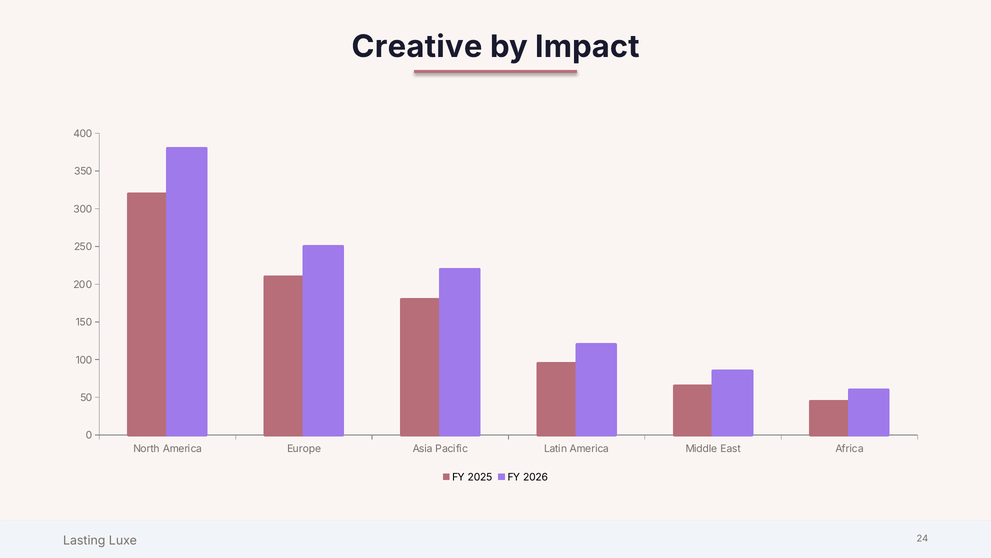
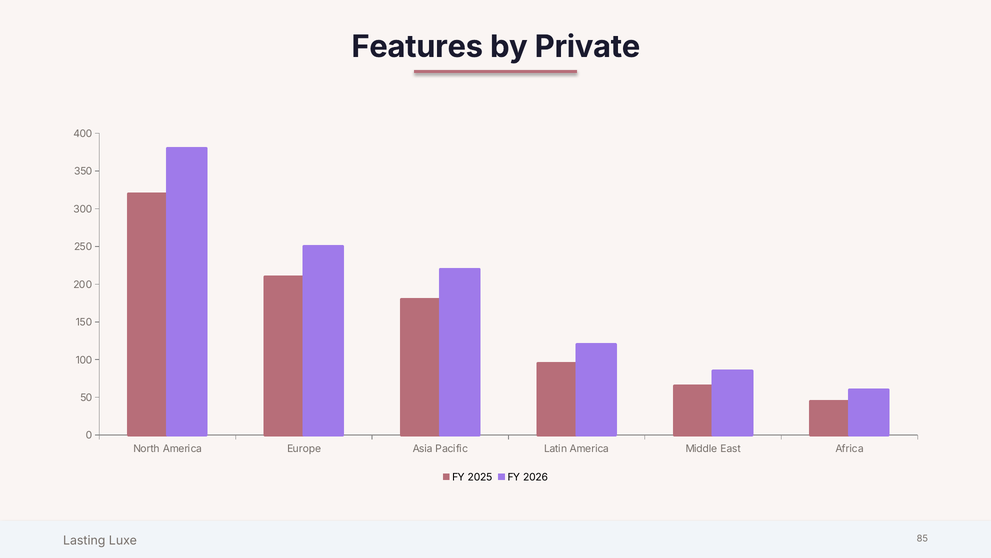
Creative: Creative -> Features (417, 47)
Impact: Impact -> Private (587, 47)
24: 24 -> 85 (922, 538)
